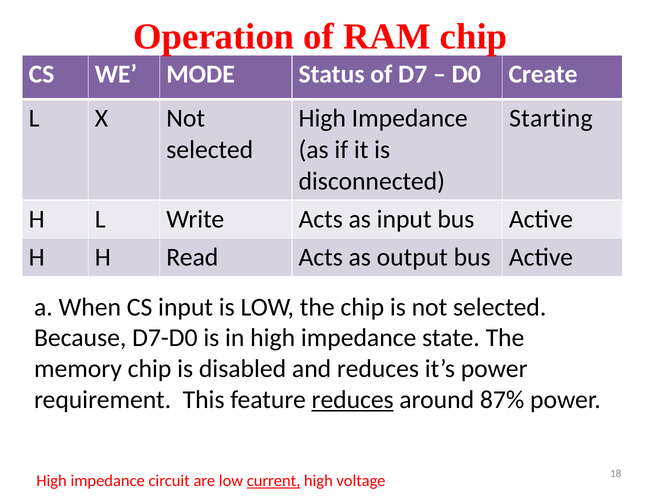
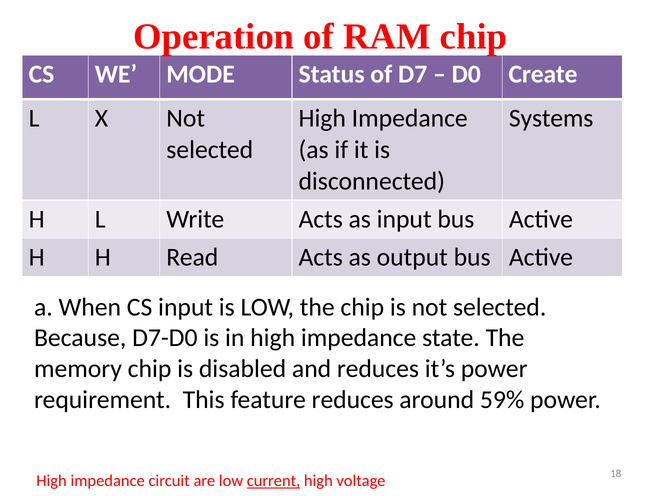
Starting: Starting -> Systems (551, 118)
reduces underline: present -> none (353, 399)
87%: 87% -> 59% (502, 399)
